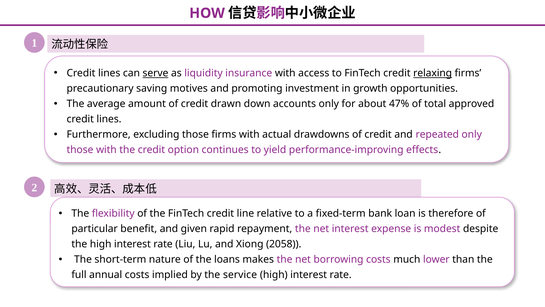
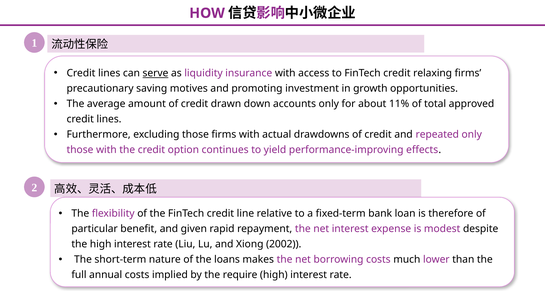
relaxing underline: present -> none (433, 73)
47%: 47% -> 11% (399, 104)
2058: 2058 -> 2002 (284, 244)
service: service -> require (240, 275)
